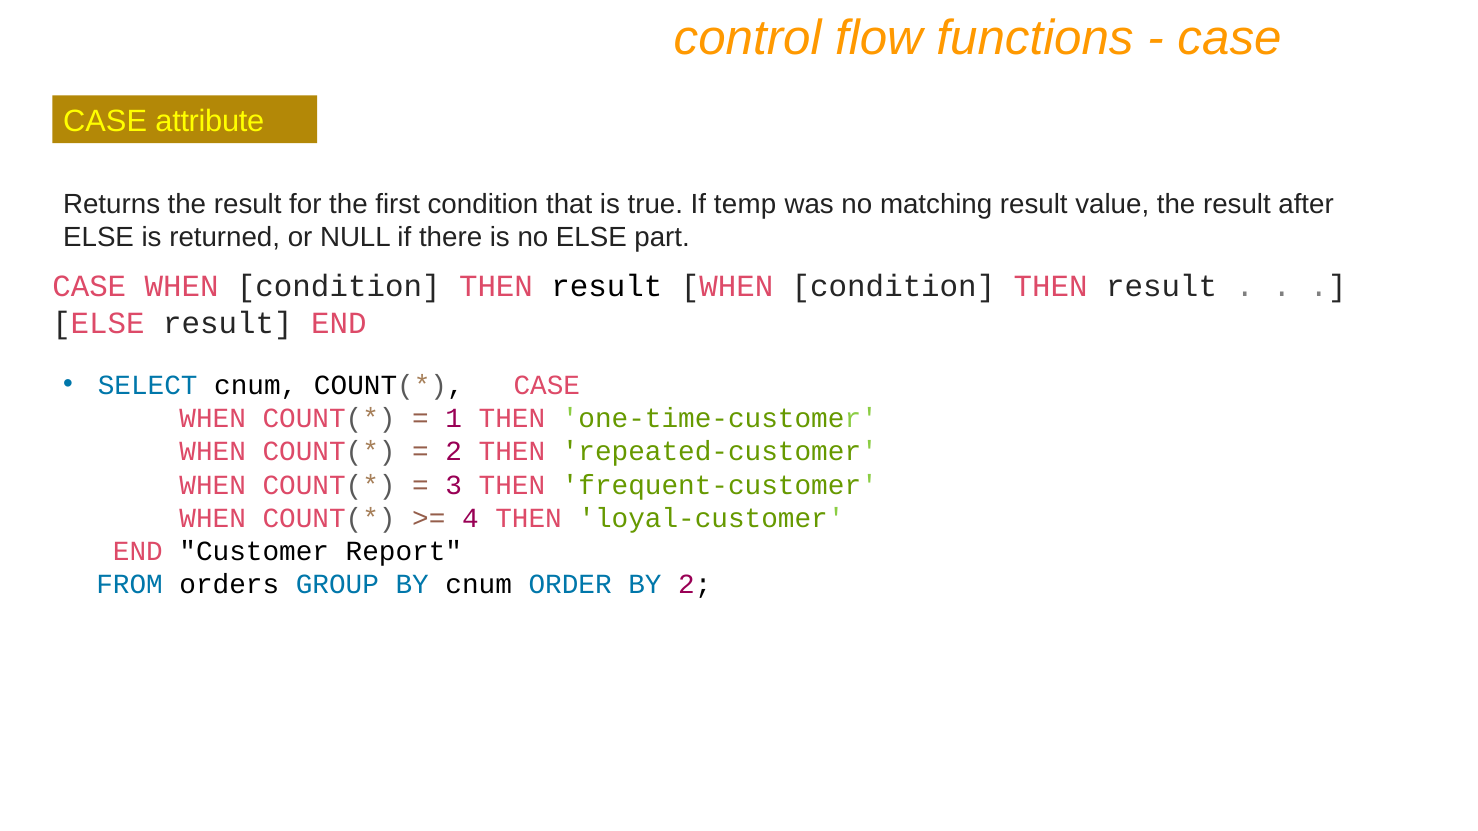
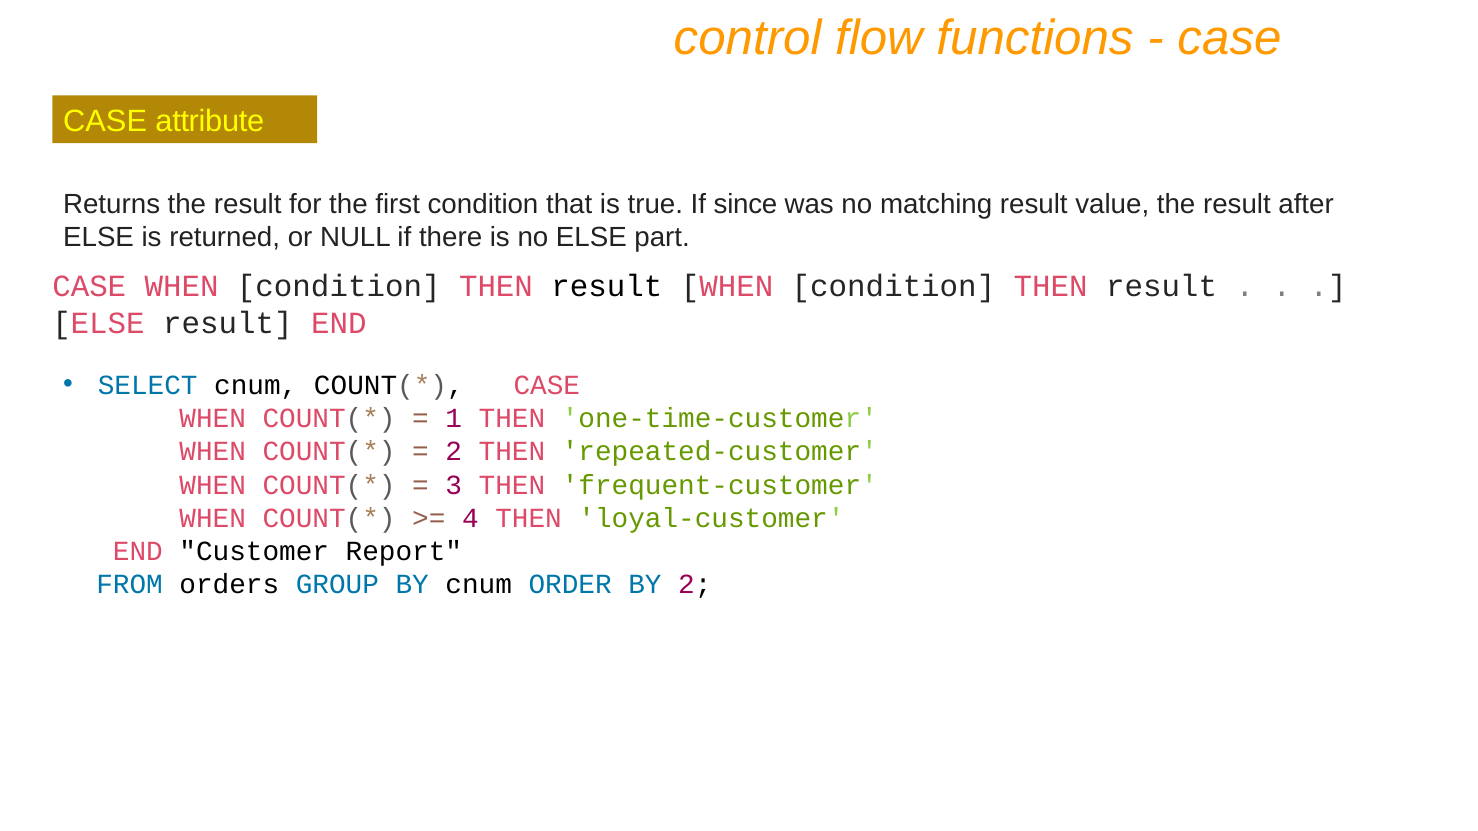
temp: temp -> since (745, 204)
